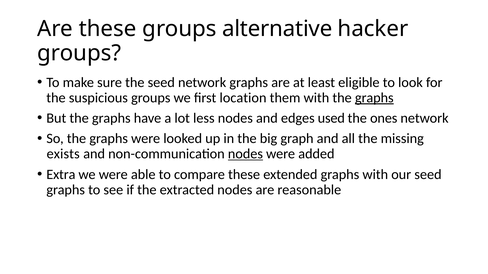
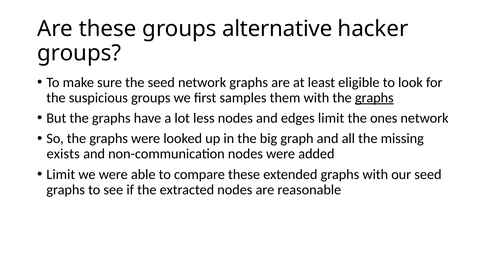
location: location -> samples (243, 98)
edges used: used -> limit (331, 118)
nodes underline: present -> none (245, 154)
Extra: Extra -> Limit (61, 175)
